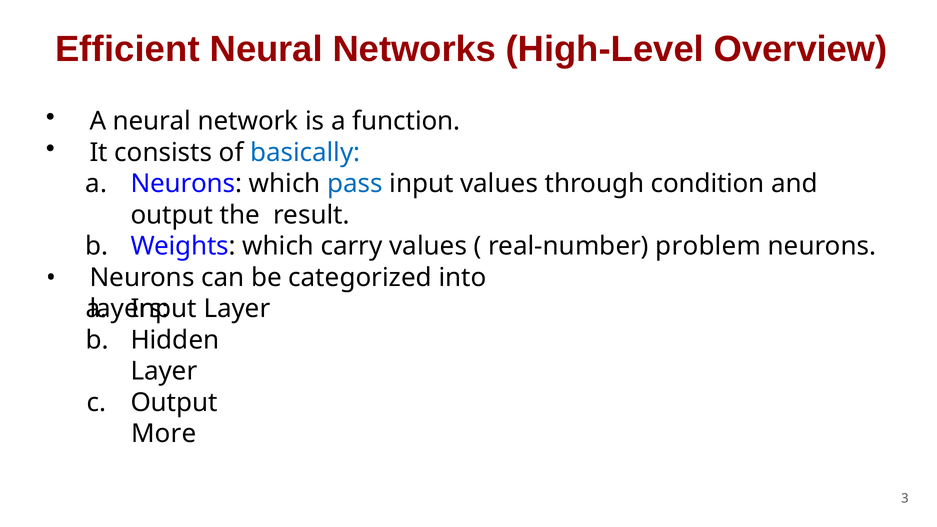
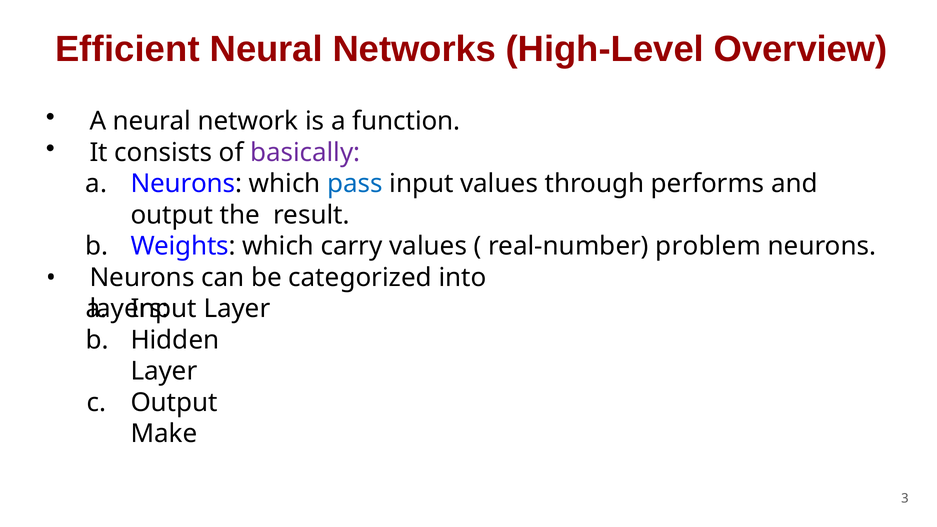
basically colour: blue -> purple (305, 153)
condition: condition -> performs (708, 184)
More: More -> Make (164, 434)
